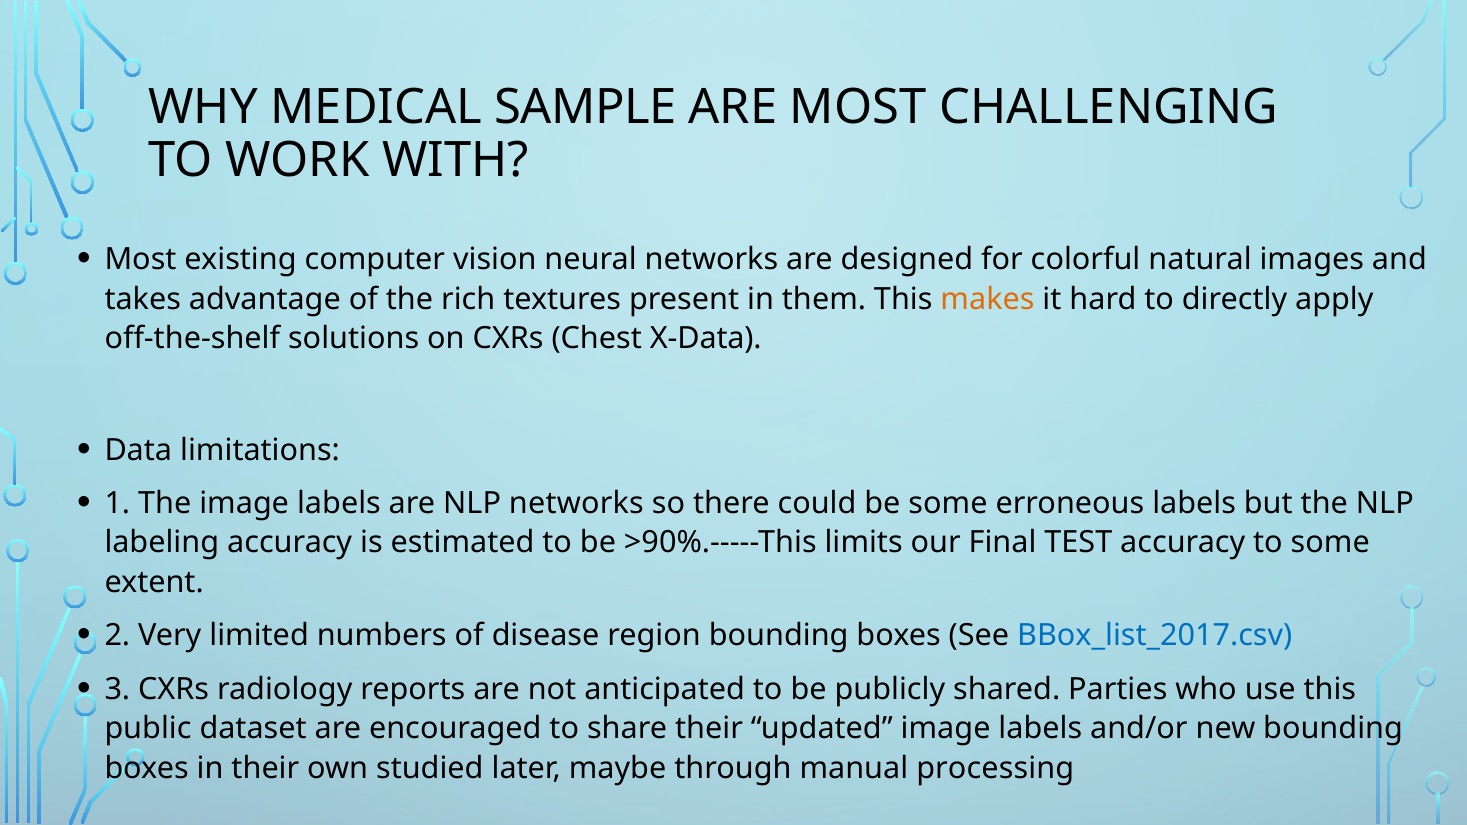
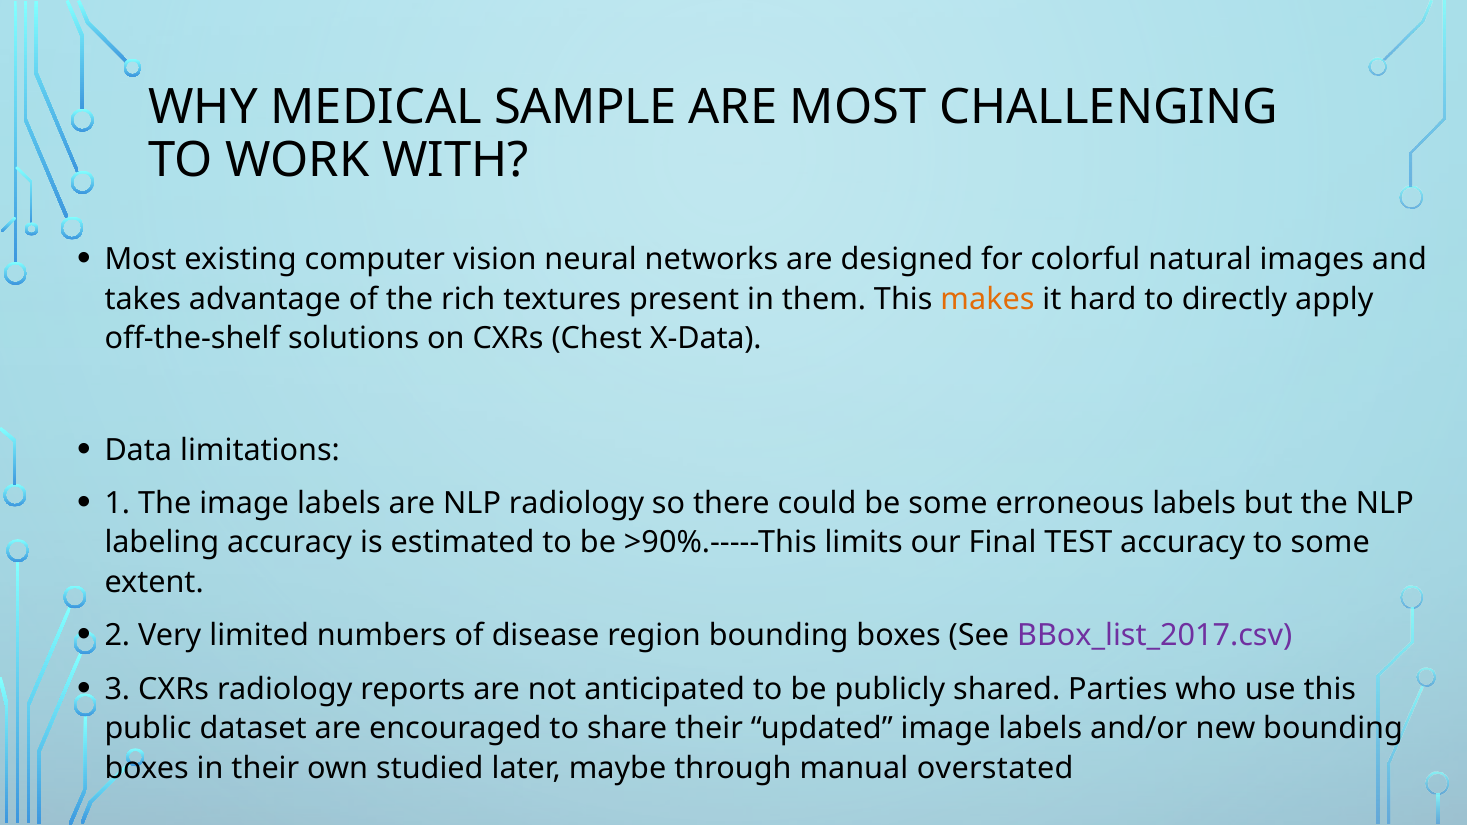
NLP networks: networks -> radiology (577, 503)
BBox_list_2017.csv colour: blue -> purple (1155, 636)
processing: processing -> overstated (995, 768)
